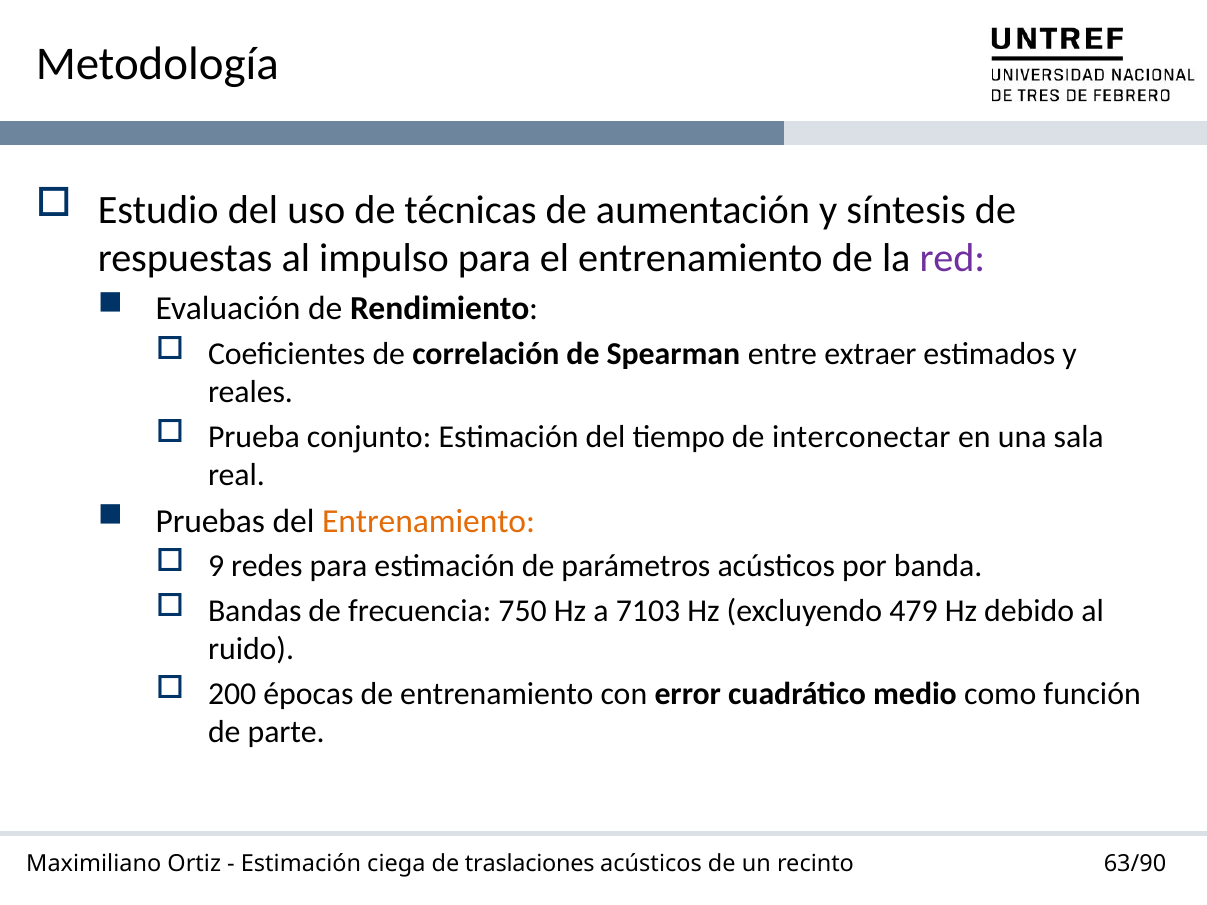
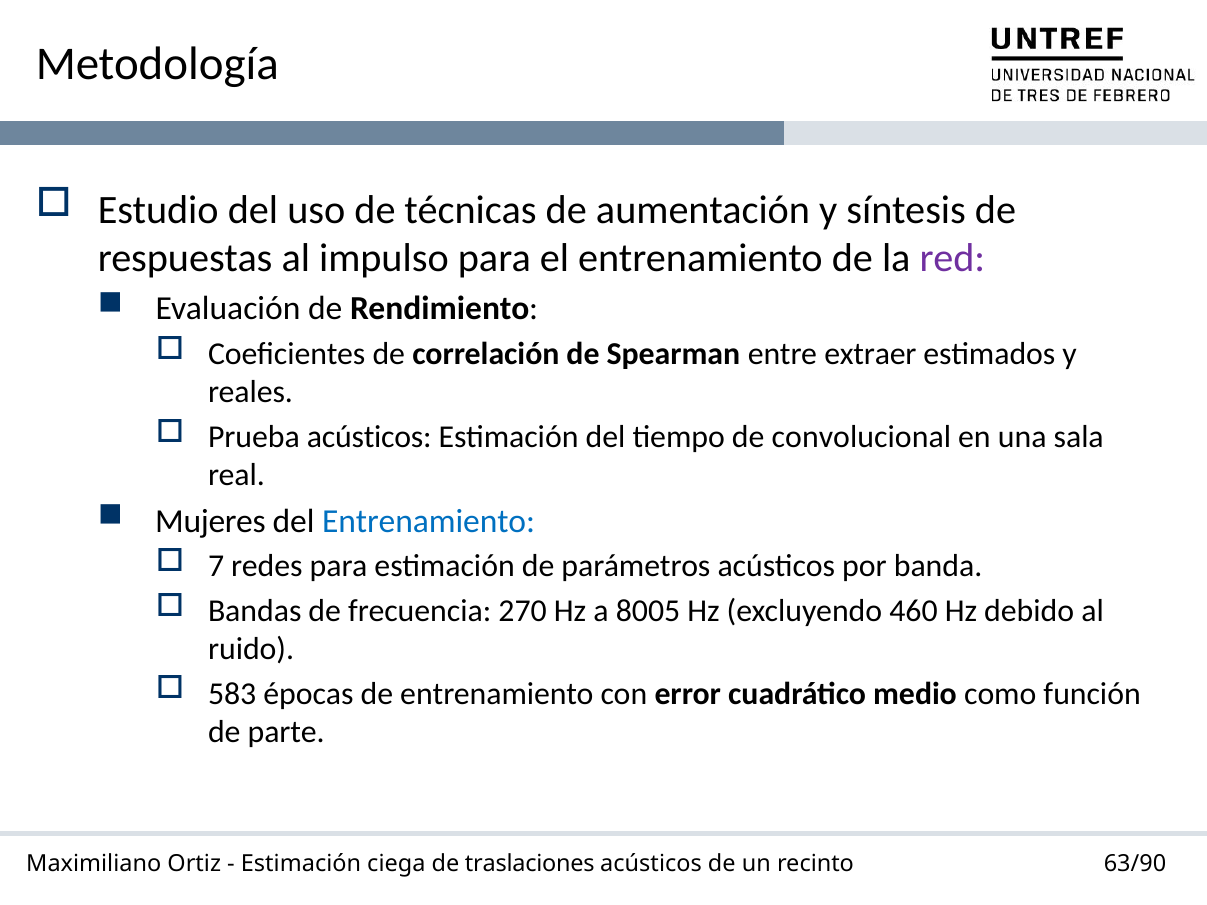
Prueba conjunto: conjunto -> acústicos (369, 437)
interconectar: interconectar -> convolucional (861, 437)
Pruebas: Pruebas -> Mujeres (210, 521)
Entrenamiento colour: orange -> blue (429, 521)
9: 9 -> 7 (216, 567)
750: 750 -> 270 (523, 611)
7103: 7103 -> 8005 (648, 611)
479: 479 -> 460 (914, 611)
200: 200 -> 583 (232, 694)
